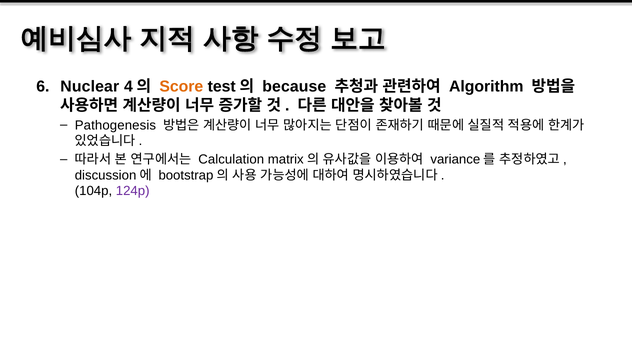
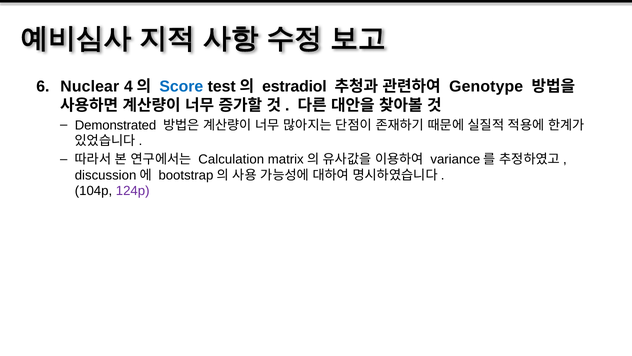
Score colour: orange -> blue (181, 86)
because: because -> estradiol (294, 86)
Algorithm: Algorithm -> Genotype (486, 86)
Pathogenesis: Pathogenesis -> Demonstrated (116, 125)
